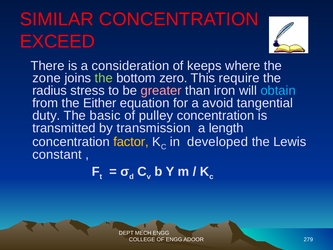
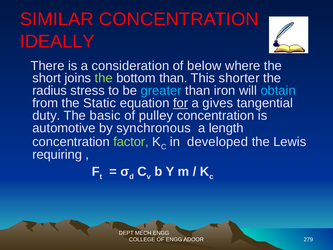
EXCEED: EXCEED -> IDEALLY (57, 42)
keeps: keeps -> below (204, 66)
zone: zone -> short (47, 78)
bottom zero: zero -> than (173, 78)
require: require -> shorter (239, 78)
greater colour: pink -> light blue (161, 91)
Either: Either -> Static (100, 103)
for underline: none -> present (181, 103)
avoid: avoid -> gives (218, 103)
transmitted: transmitted -> automotive (64, 128)
transmission: transmission -> synchronous (154, 128)
factor colour: yellow -> light green (131, 142)
constant: constant -> requiring (57, 154)
